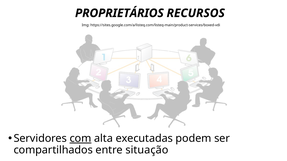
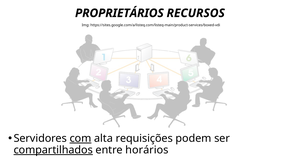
executadas: executadas -> requisições (144, 139)
compartilhados underline: none -> present (53, 150)
situação: situação -> horários (147, 150)
